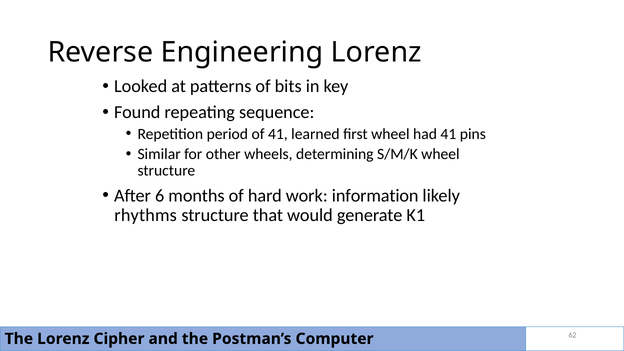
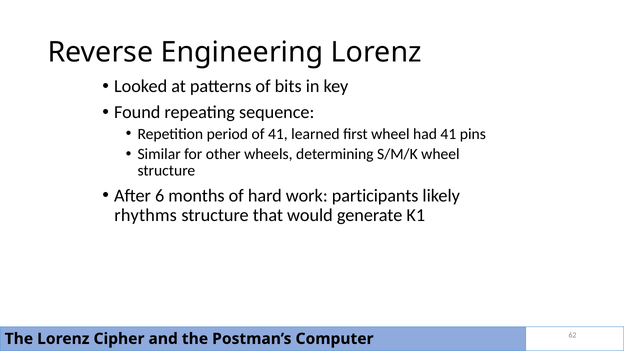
information: information -> participants (375, 196)
